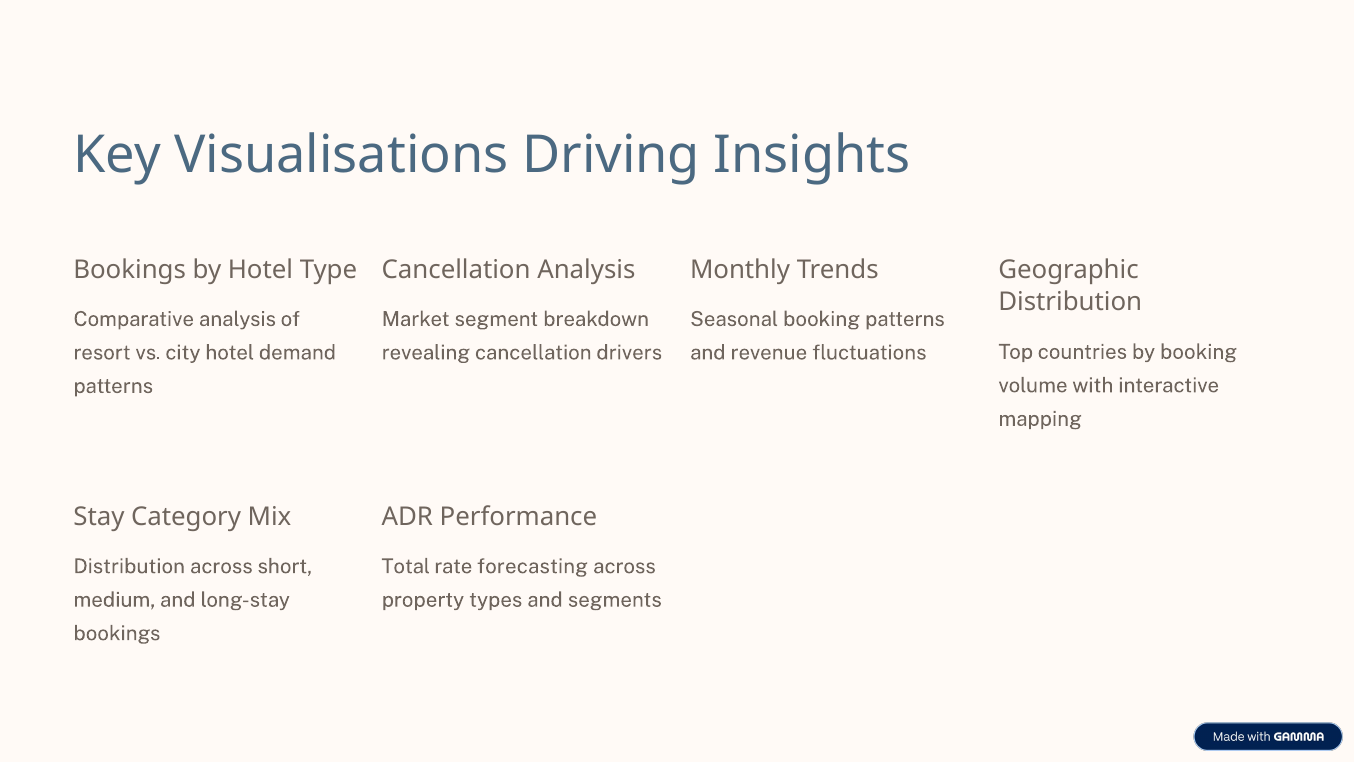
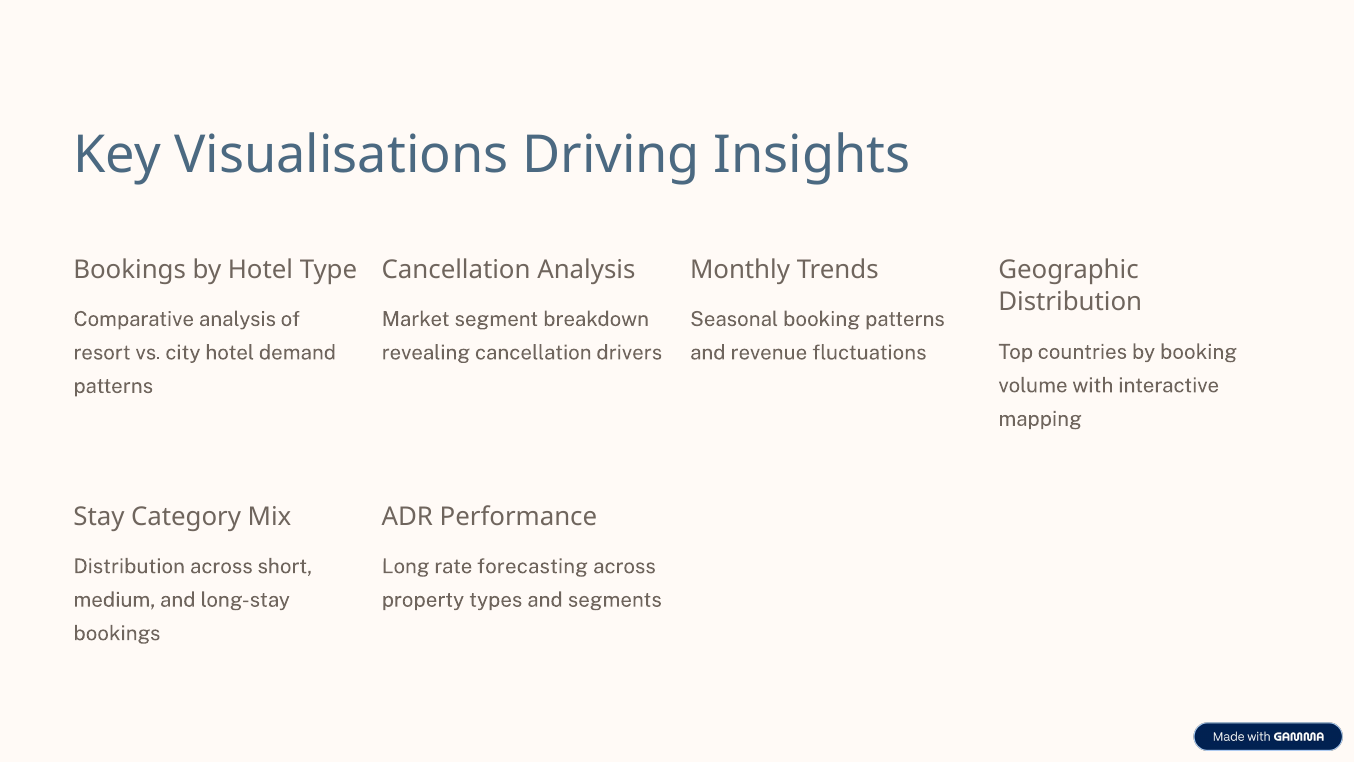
Total: Total -> Long (406, 566)
